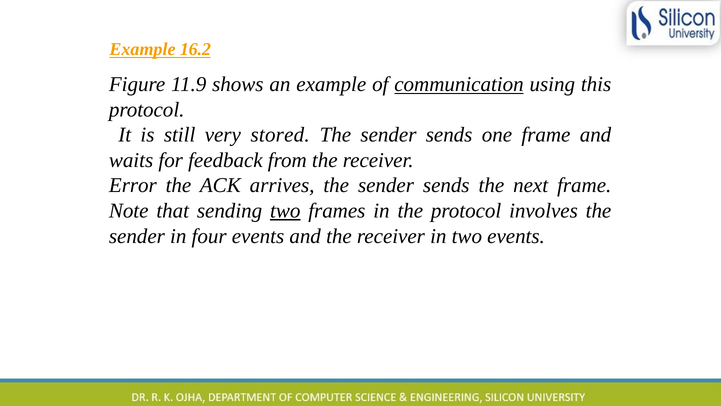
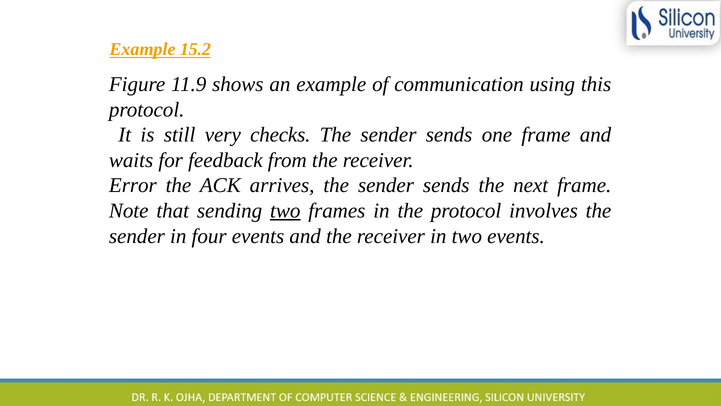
16.2: 16.2 -> 15.2 (195, 49)
communication underline: present -> none (459, 84)
stored: stored -> checks (280, 135)
